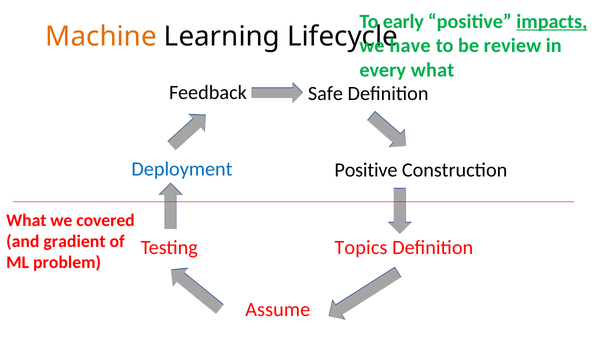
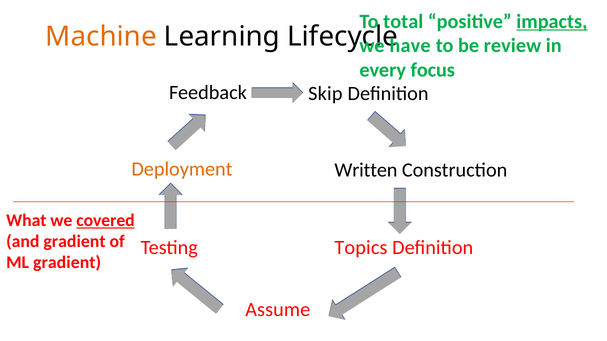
early: early -> total (403, 21)
every what: what -> focus (433, 70)
Safe: Safe -> Skip (325, 94)
Deployment colour: blue -> orange (182, 169)
Positive: Positive -> Written (366, 170)
covered underline: none -> present (106, 220)
ML problem: problem -> gradient (67, 263)
